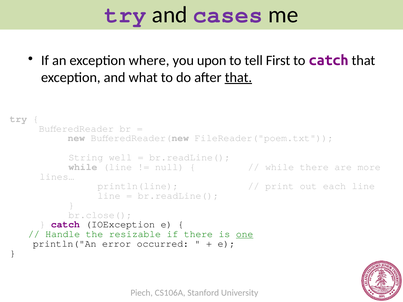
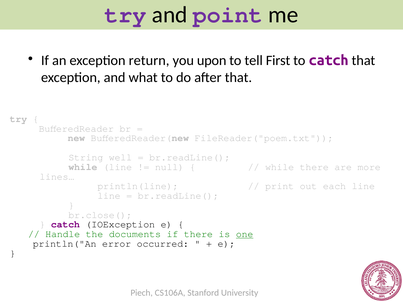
cases: cases -> point (228, 15)
where: where -> return (149, 60)
that underline: present -> none (238, 77)
resizable: resizable -> documents (135, 234)
